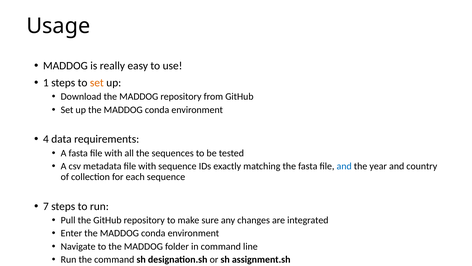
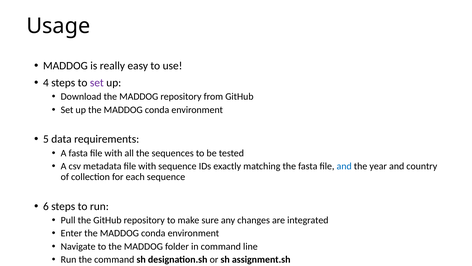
1: 1 -> 4 (46, 83)
set colour: orange -> purple (97, 83)
4: 4 -> 5 (46, 139)
7: 7 -> 6 (46, 206)
